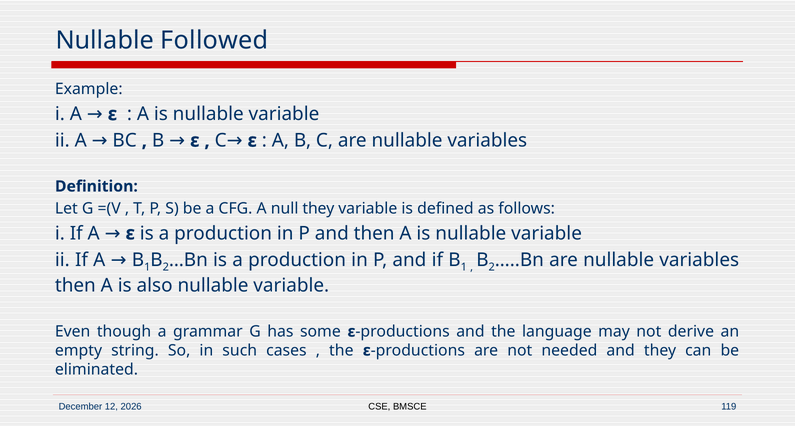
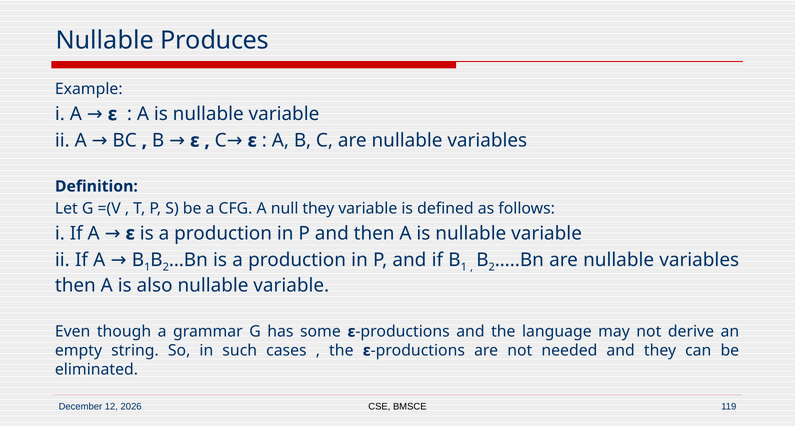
Followed: Followed -> Produces (215, 41)
